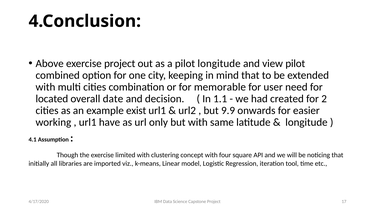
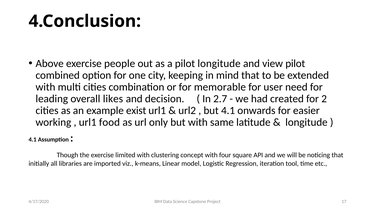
exercise project: project -> people (120, 63)
located: located -> leading (52, 99)
date: date -> likes (113, 99)
1.1: 1.1 -> 2.7 (220, 99)
but 9.9: 9.9 -> 4.1 (228, 111)
have: have -> food (109, 122)
